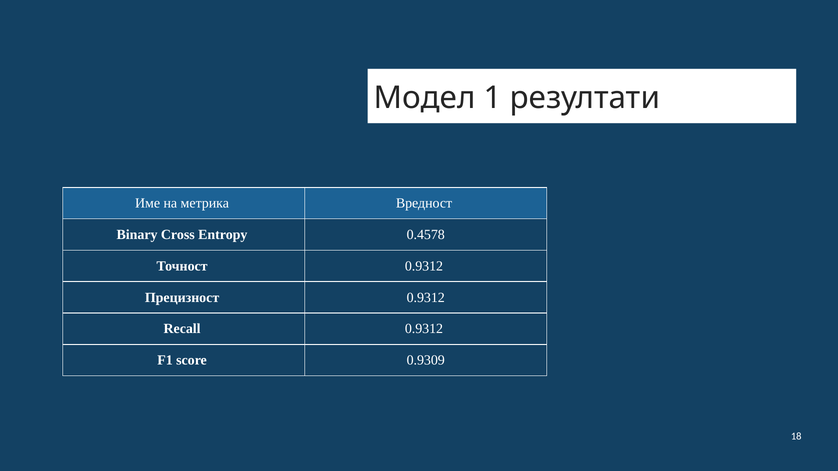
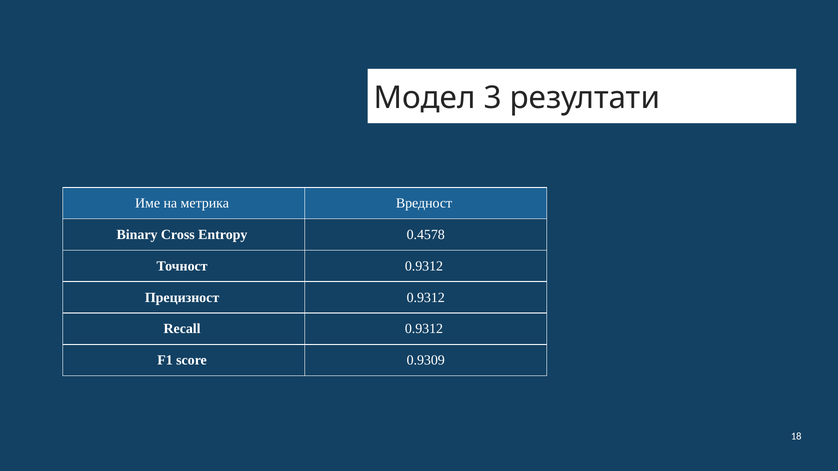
1: 1 -> 3 (493, 98)
